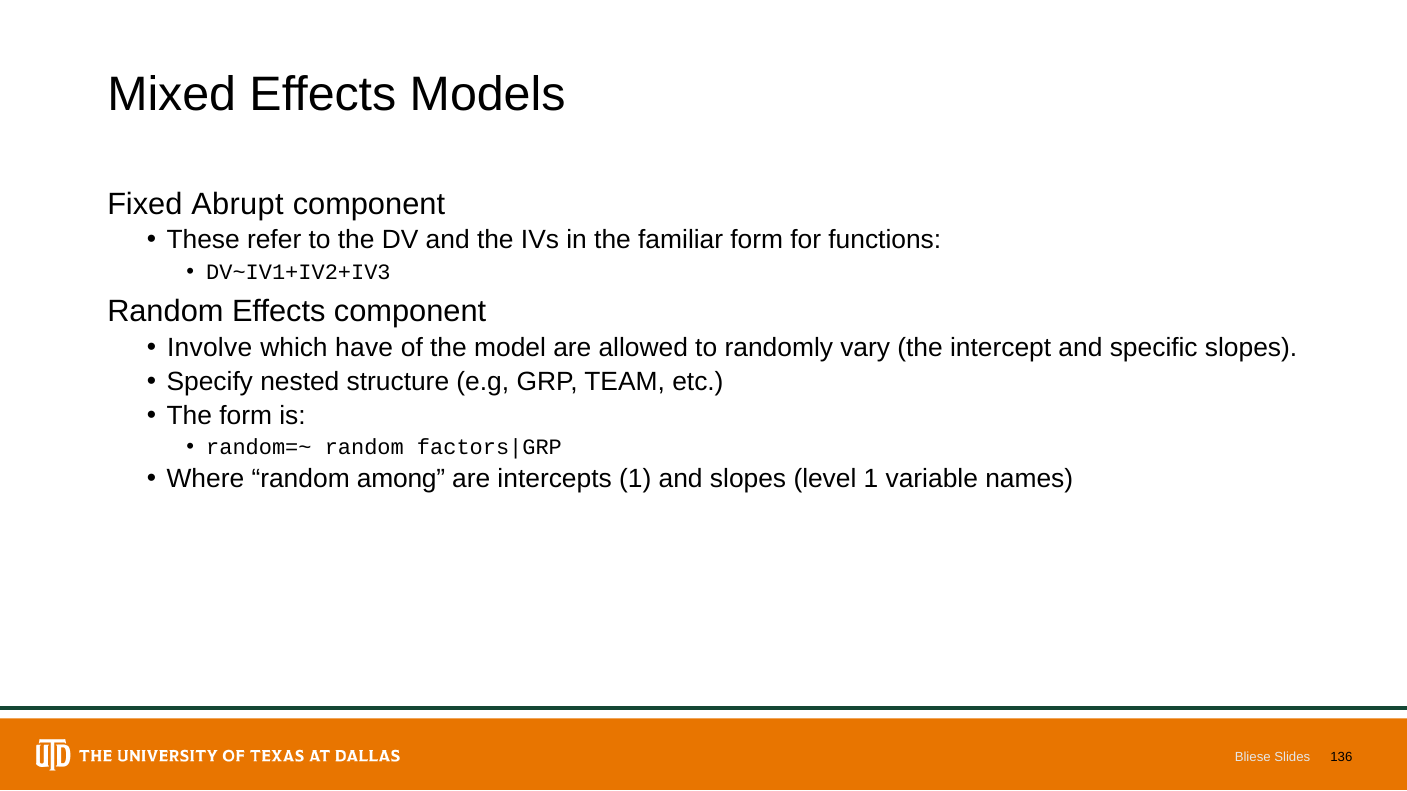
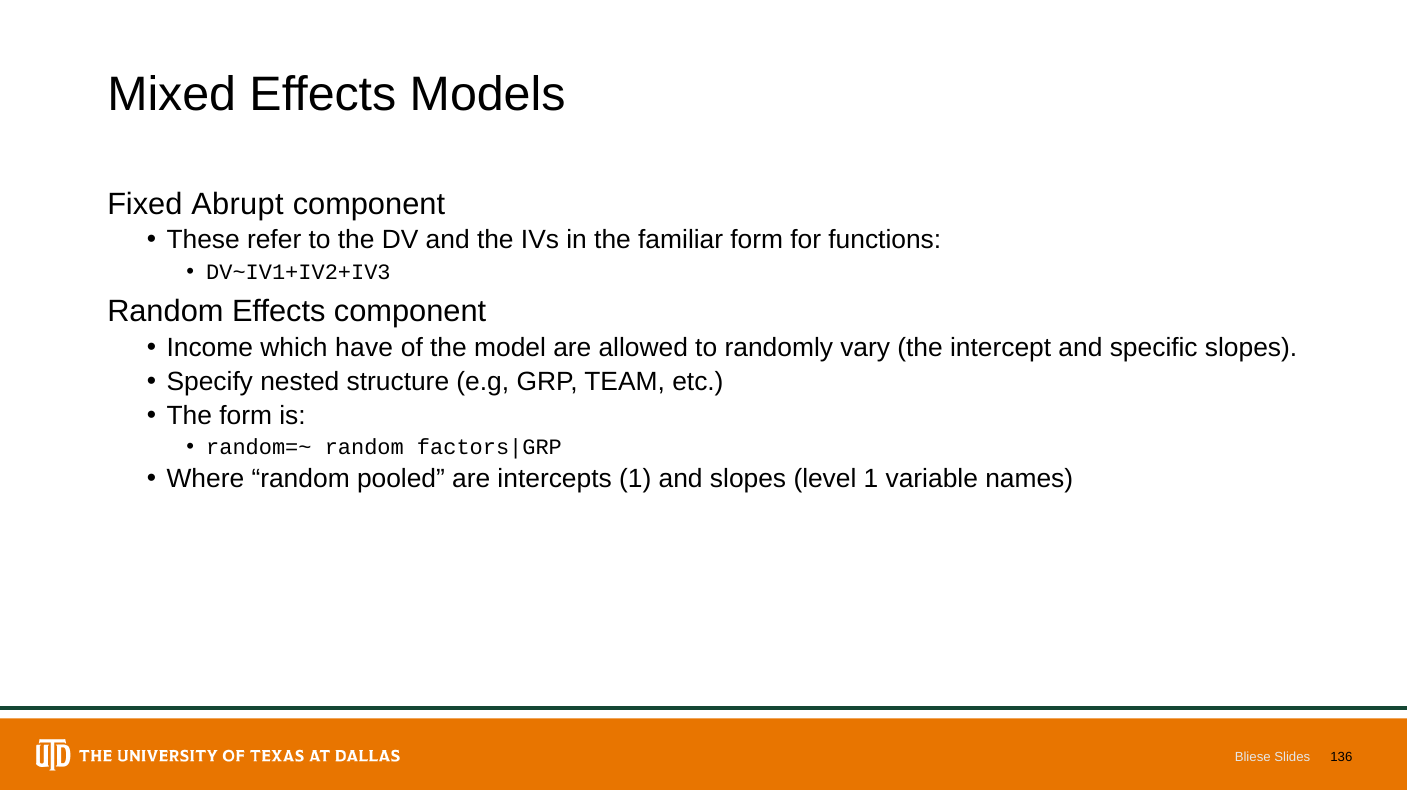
Involve: Involve -> Income (210, 348)
among: among -> pooled (401, 479)
